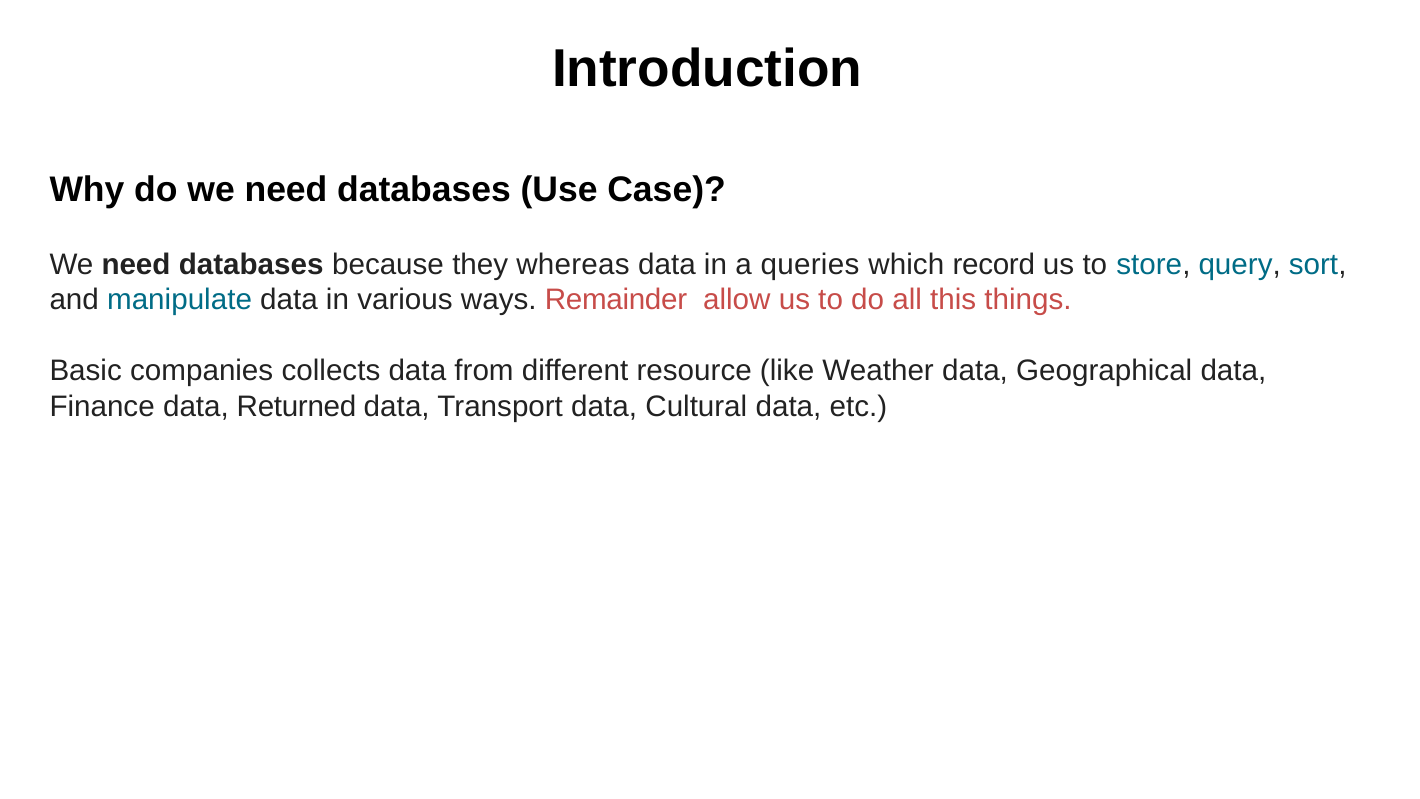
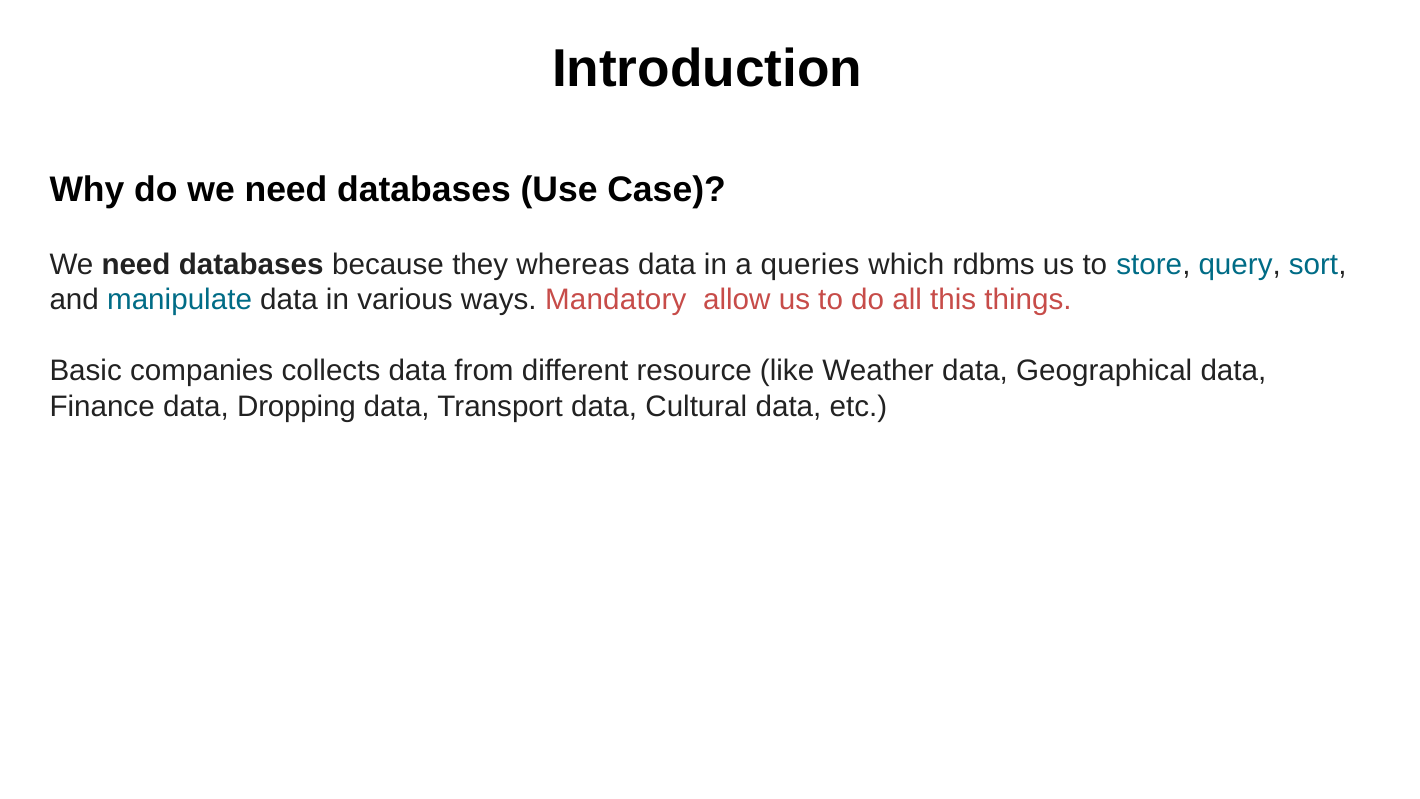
record: record -> rdbms (994, 264)
Remainder: Remainder -> Mandatory (616, 300)
Returned: Returned -> Dropping (296, 406)
